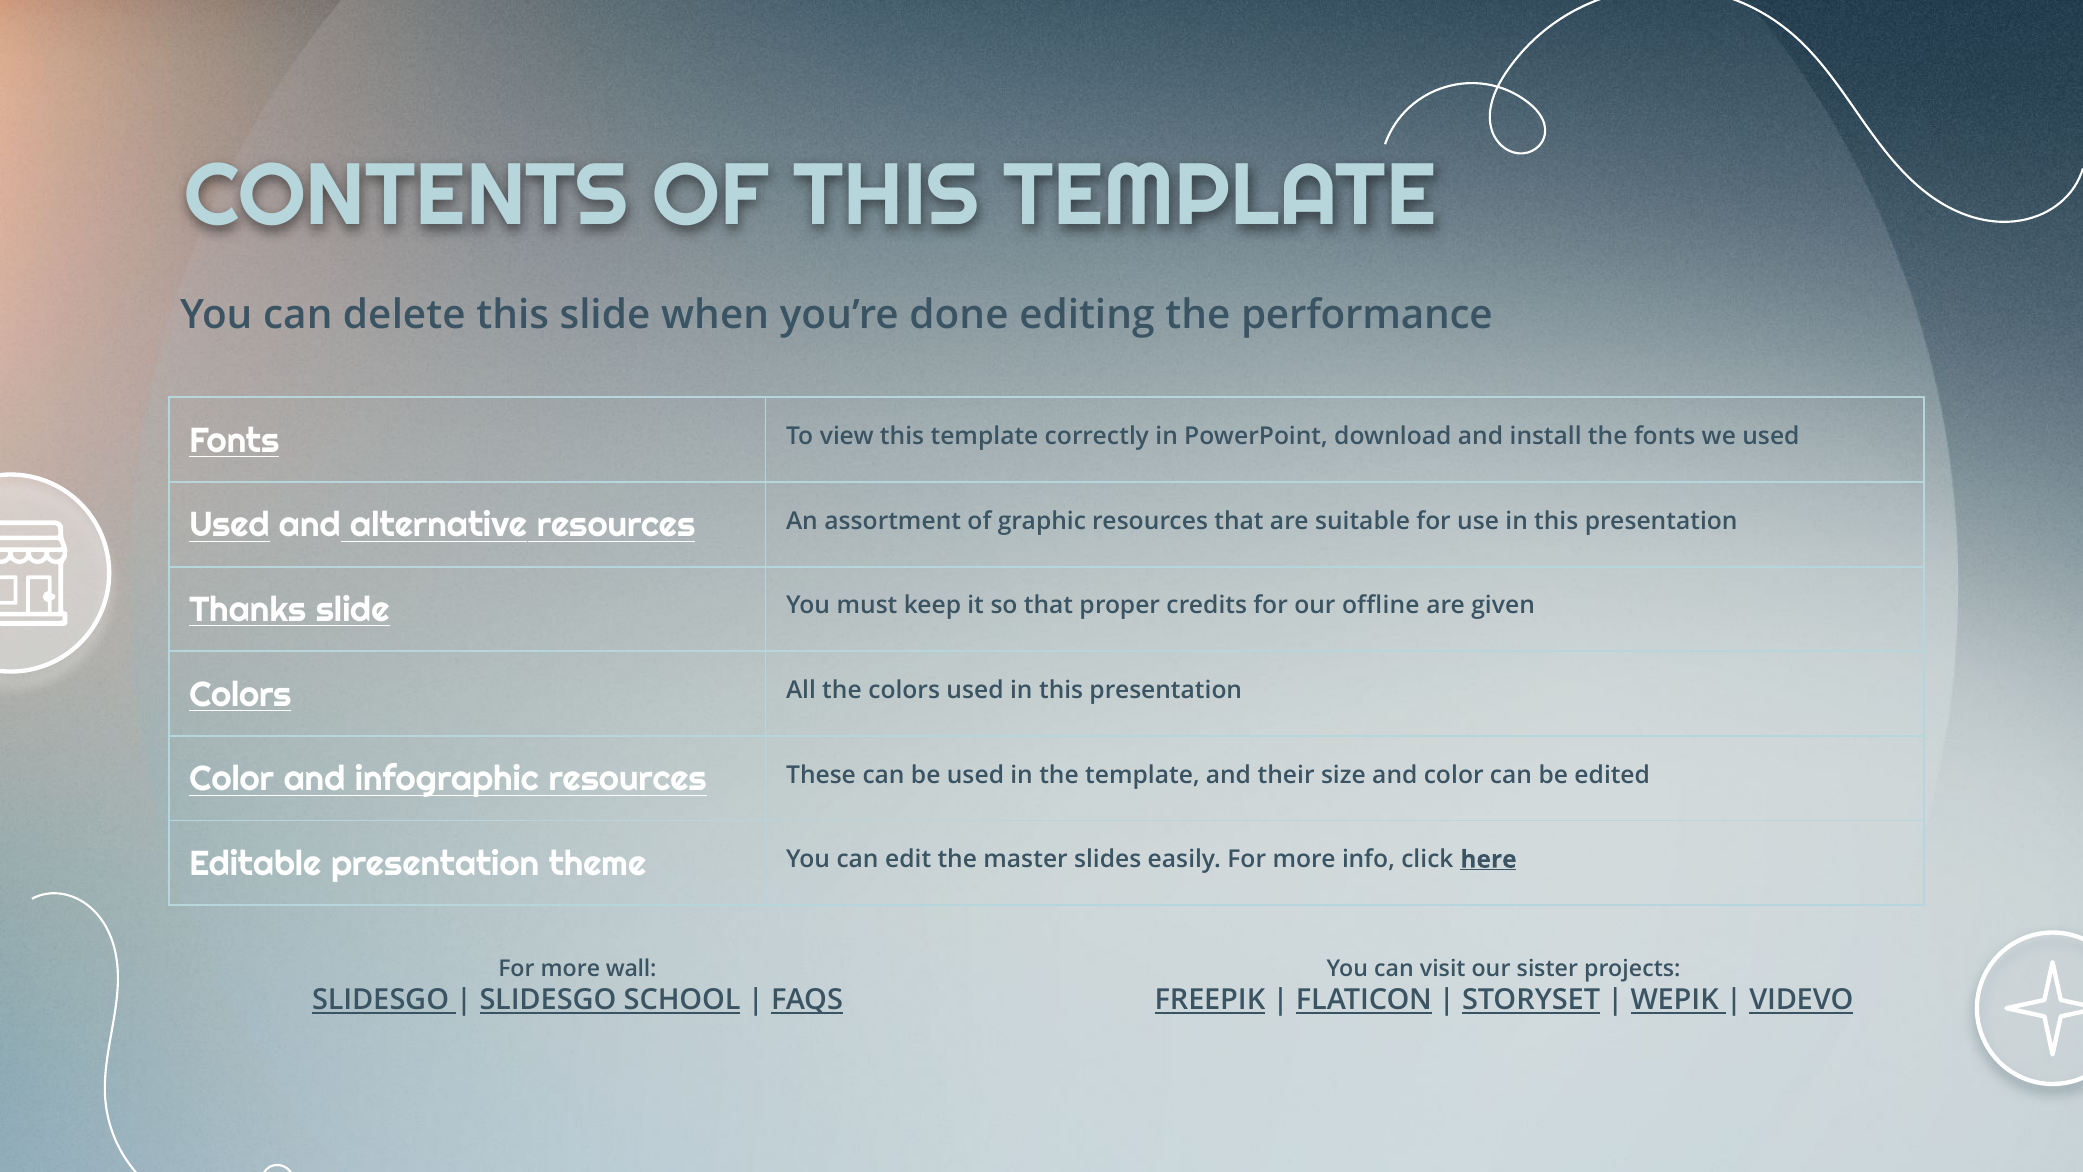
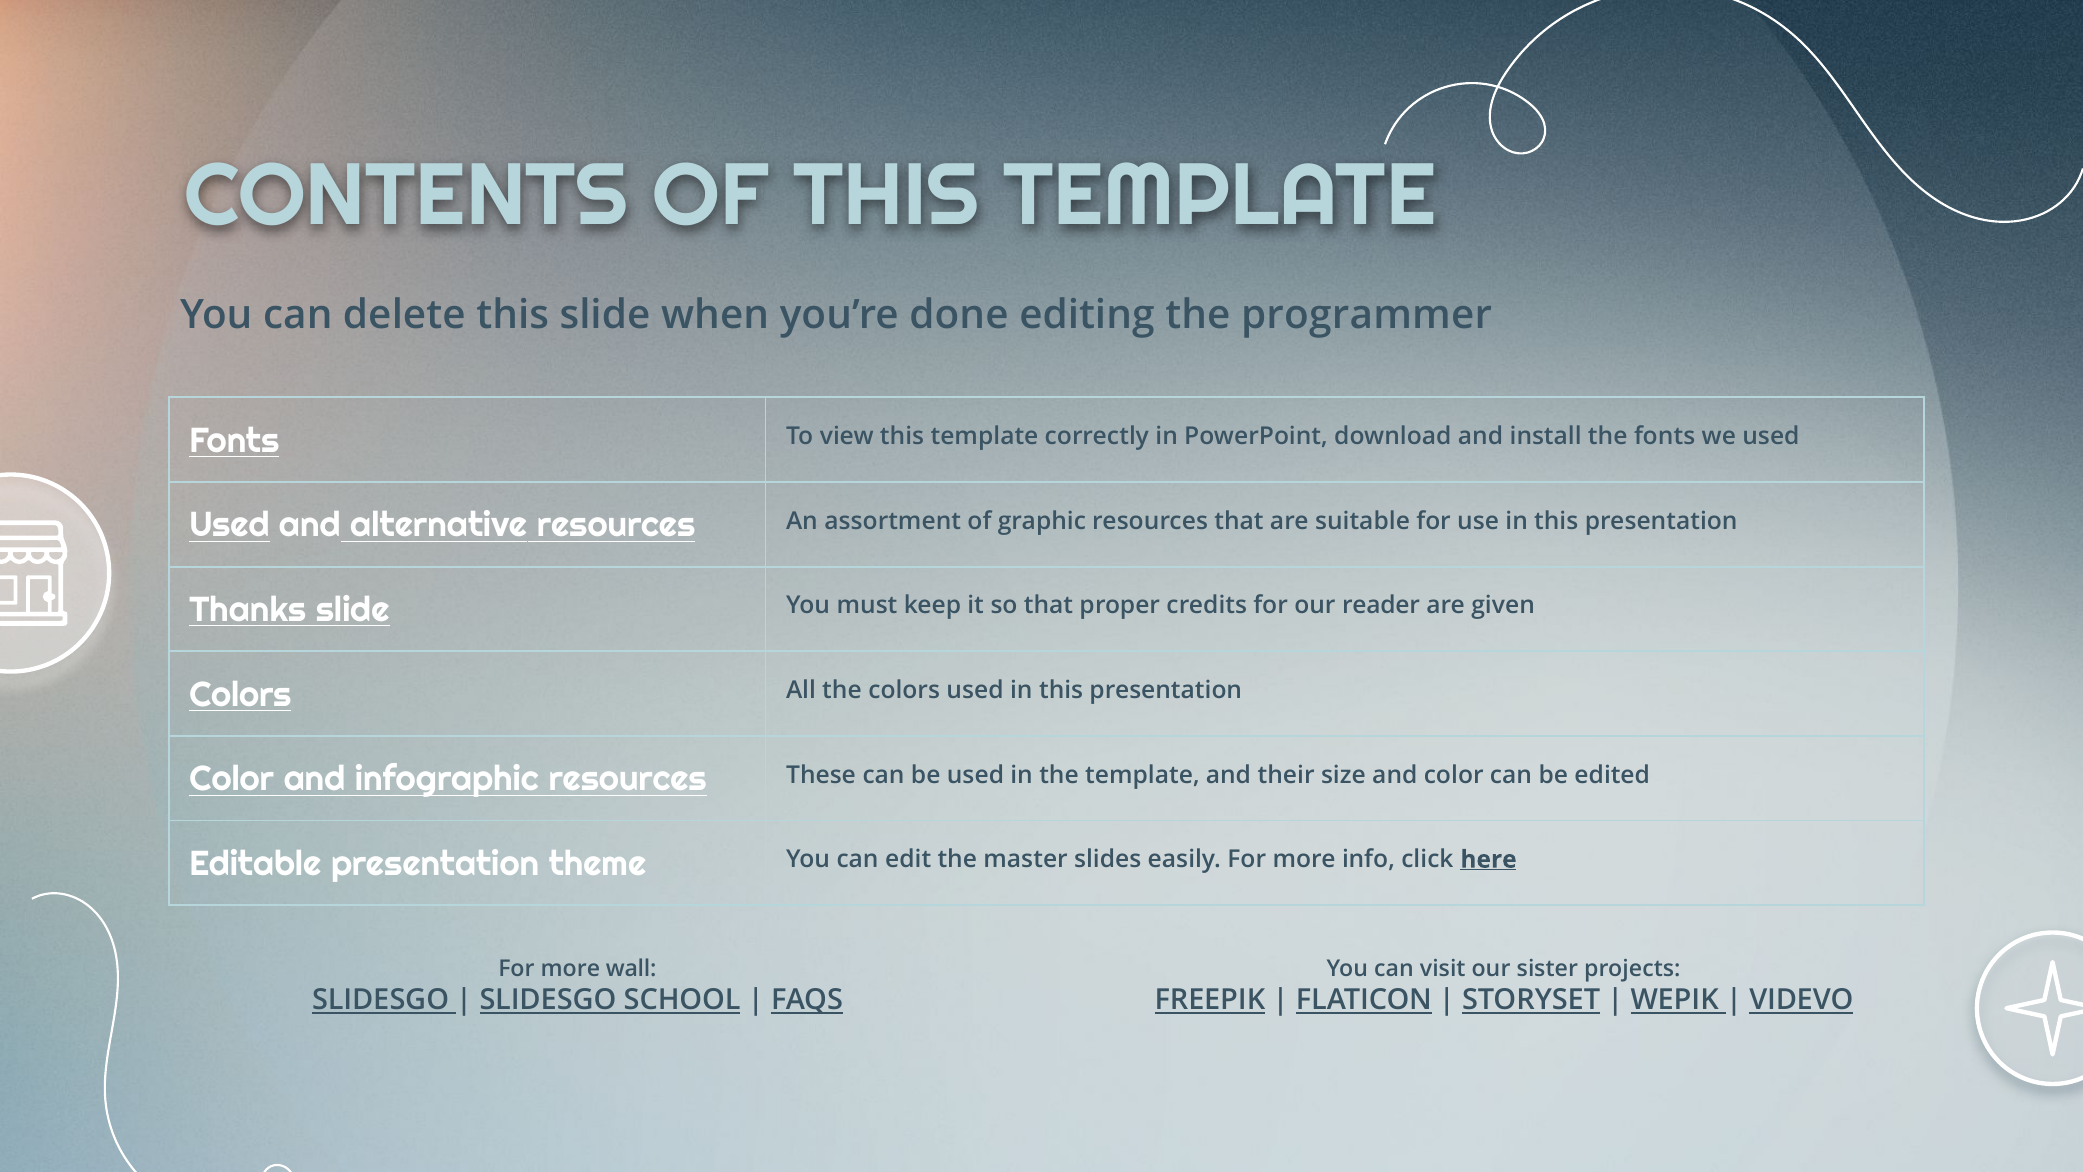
performance: performance -> programmer (1367, 315)
offline: offline -> reader (1381, 605)
